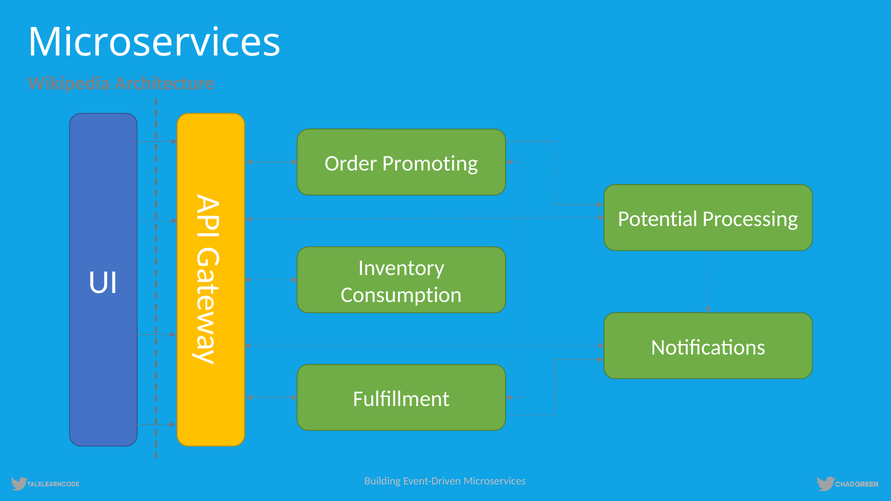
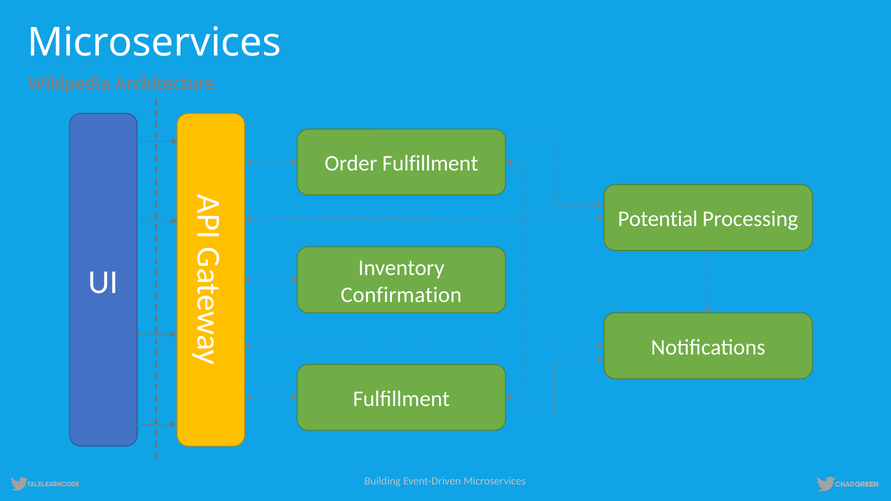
Order Promoting: Promoting -> Fulfillment (430, 164)
Consumption: Consumption -> Confirmation (401, 295)
